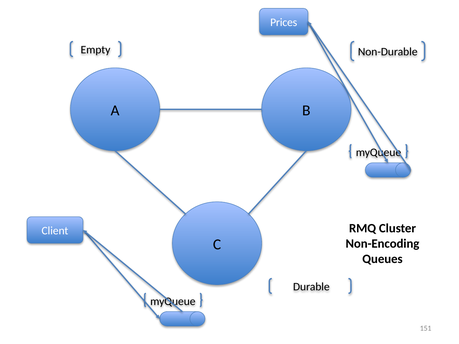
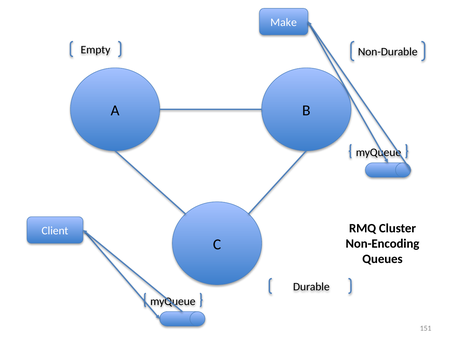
Prices: Prices -> Make (284, 22)
